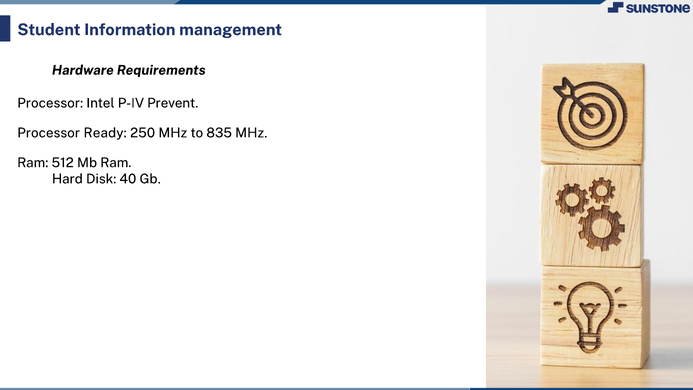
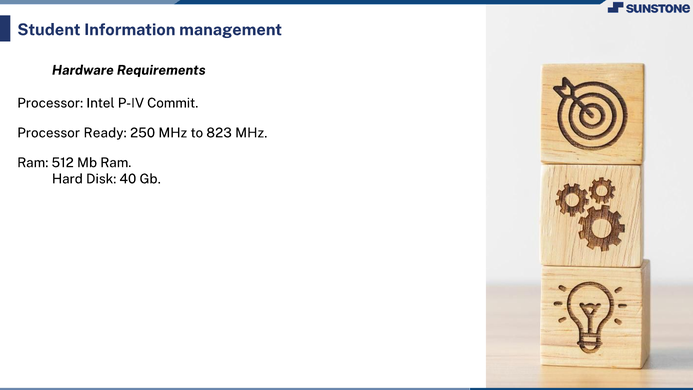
Prevent: Prevent -> Commit (173, 103)
835: 835 -> 823 (219, 133)
